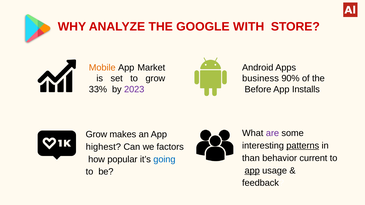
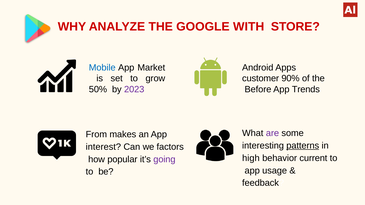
Mobile colour: orange -> blue (102, 68)
business: business -> customer (261, 79)
33%: 33% -> 50% (98, 90)
Installs: Installs -> Trends (306, 90)
Grow: Grow -> From (96, 135)
highest: highest -> interest (103, 147)
than: than -> high (251, 158)
going colour: blue -> purple (164, 160)
app underline: present -> none (252, 171)
